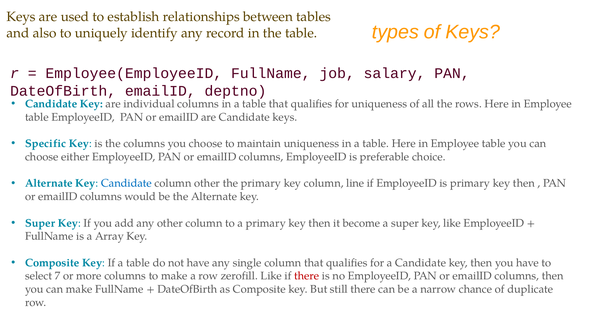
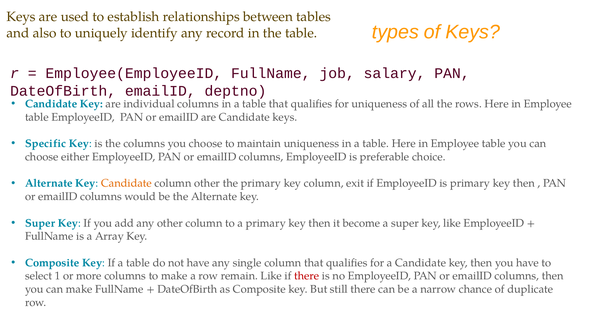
Candidate colour: blue -> orange (126, 183)
line: line -> exit (355, 183)
7: 7 -> 1 (57, 276)
zerofill: zerofill -> remain (239, 276)
